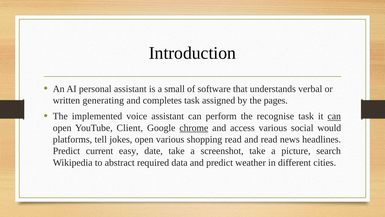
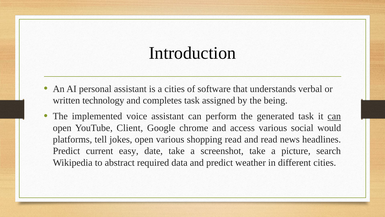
a small: small -> cities (175, 89)
generating: generating -> technology (103, 100)
pages: pages -> being (276, 100)
recognise: recognise -> generated (275, 116)
chrome underline: present -> none (194, 128)
